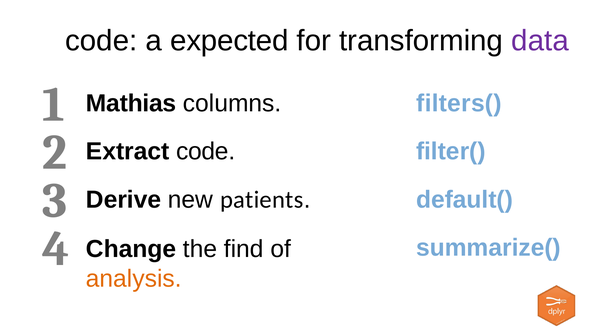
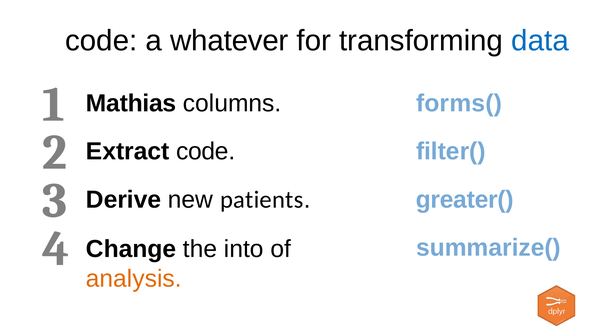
expected: expected -> whatever (229, 41)
data colour: purple -> blue (540, 41)
filters(: filters( -> forms( (459, 103)
default(: default( -> greater( (465, 199)
find: find -> into (244, 249)
